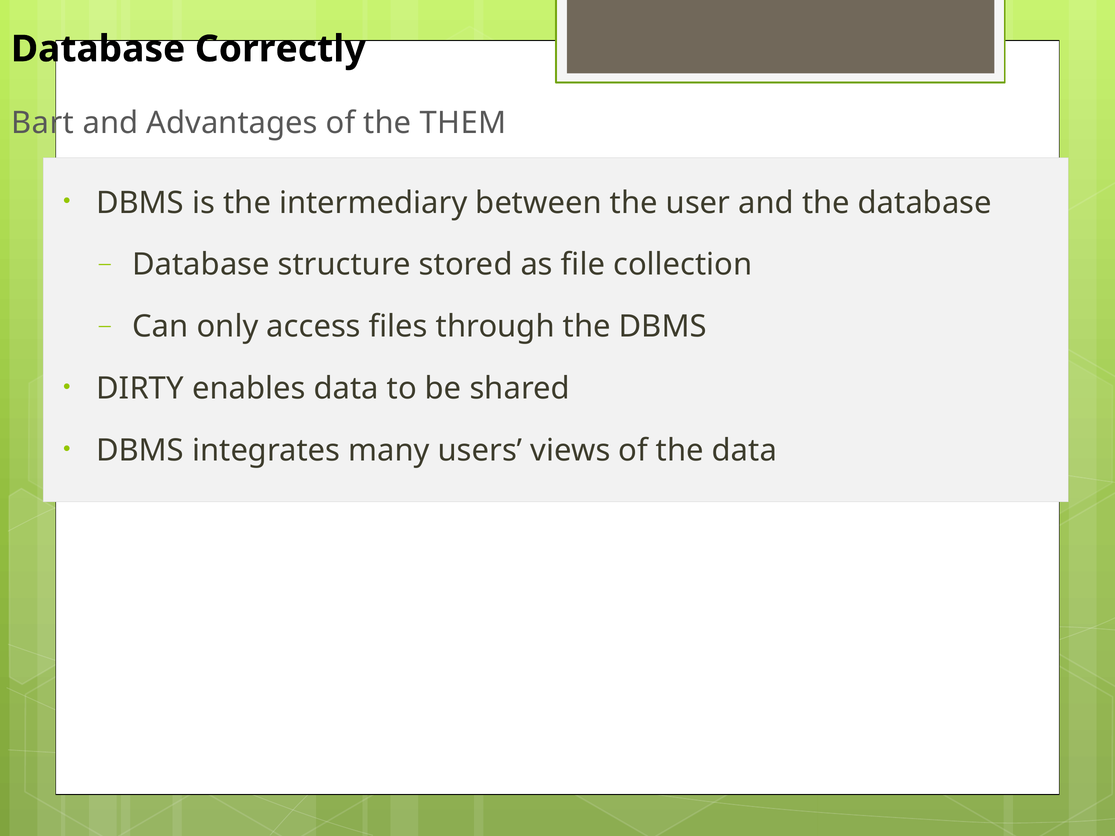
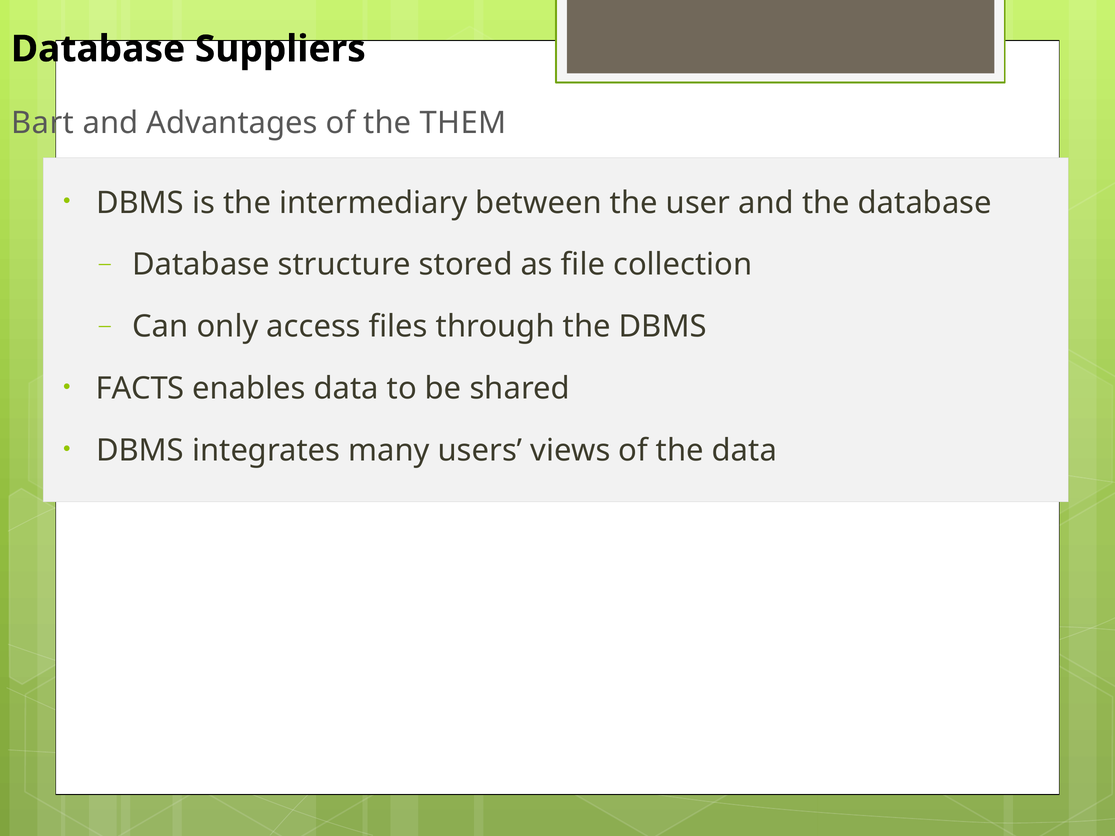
Correctly: Correctly -> Suppliers (280, 49)
DIRTY: DIRTY -> FACTS (140, 389)
